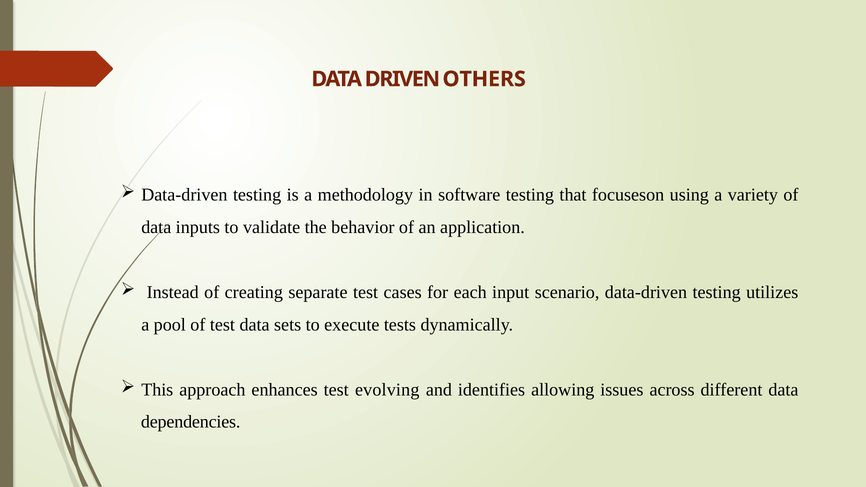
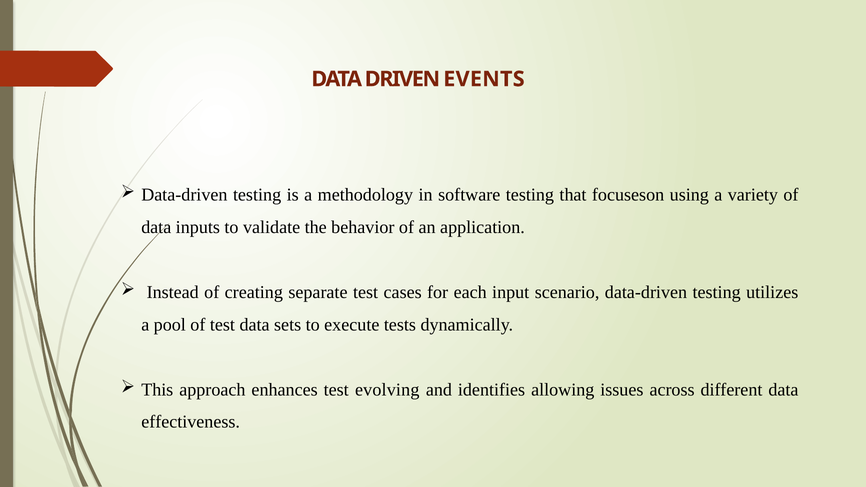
OTHERS: OTHERS -> EVENTS (484, 79)
dependencies: dependencies -> effectiveness (191, 422)
